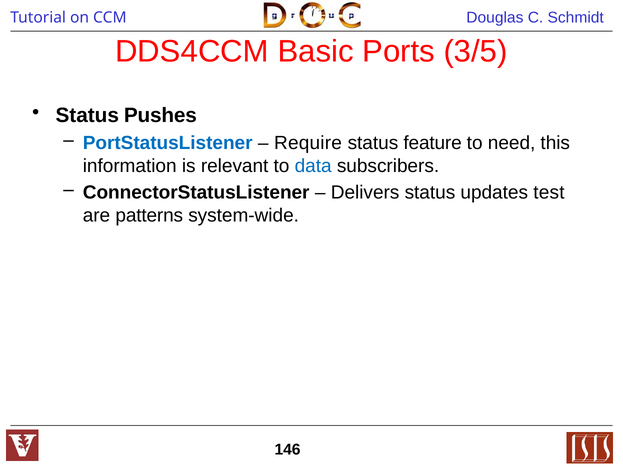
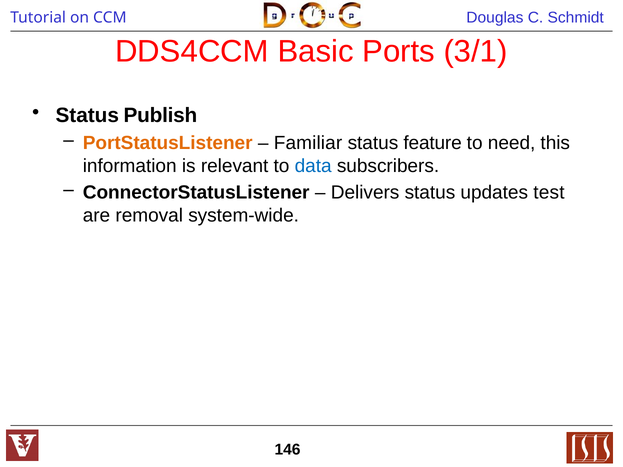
3/5: 3/5 -> 3/1 (476, 51)
Pushes: Pushes -> Publish (160, 116)
PortStatusListener colour: blue -> orange (168, 143)
Require: Require -> Familiar (308, 143)
patterns: patterns -> removal (149, 216)
